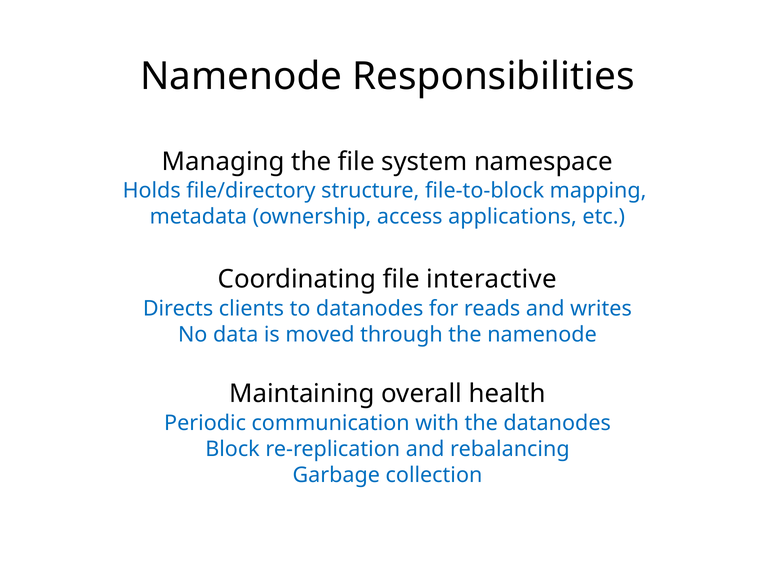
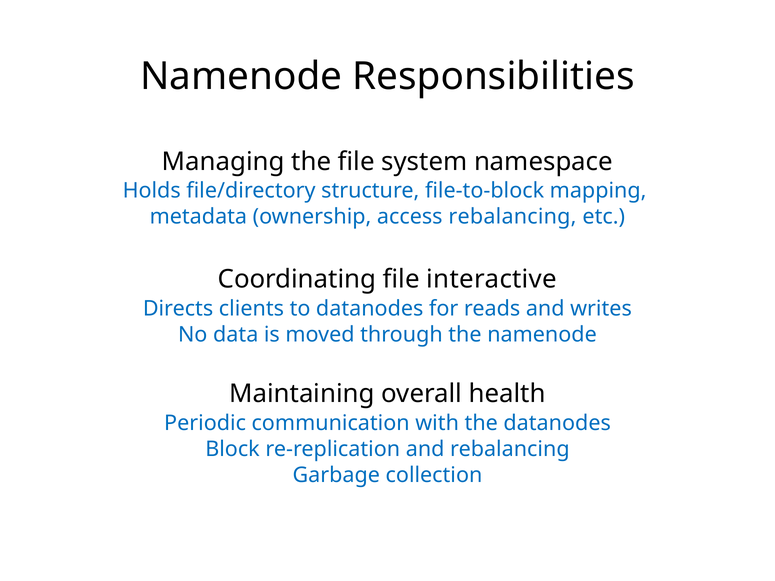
access applications: applications -> rebalancing (512, 217)
